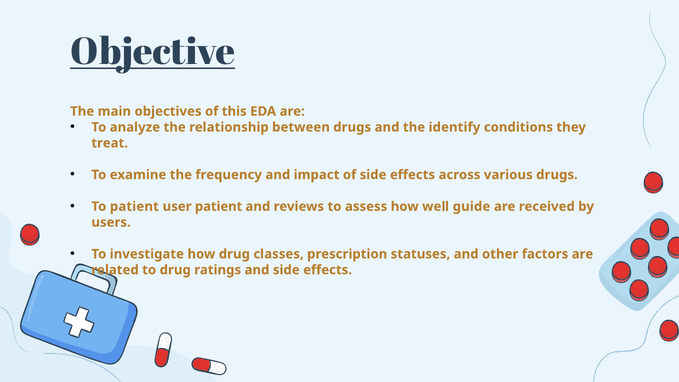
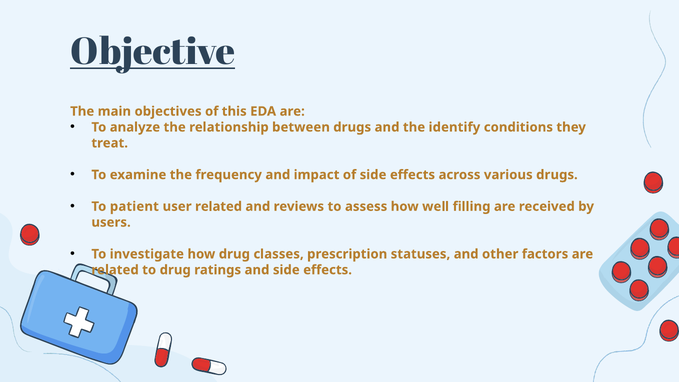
user patient: patient -> related (219, 206)
guide: guide -> filling (472, 206)
